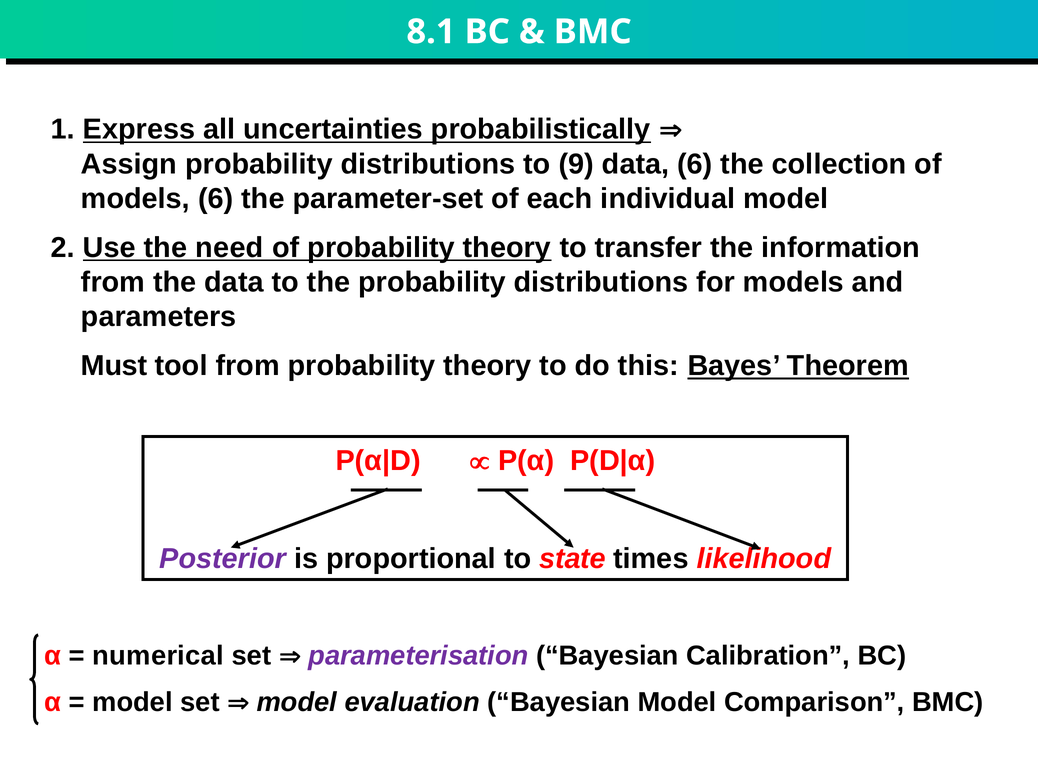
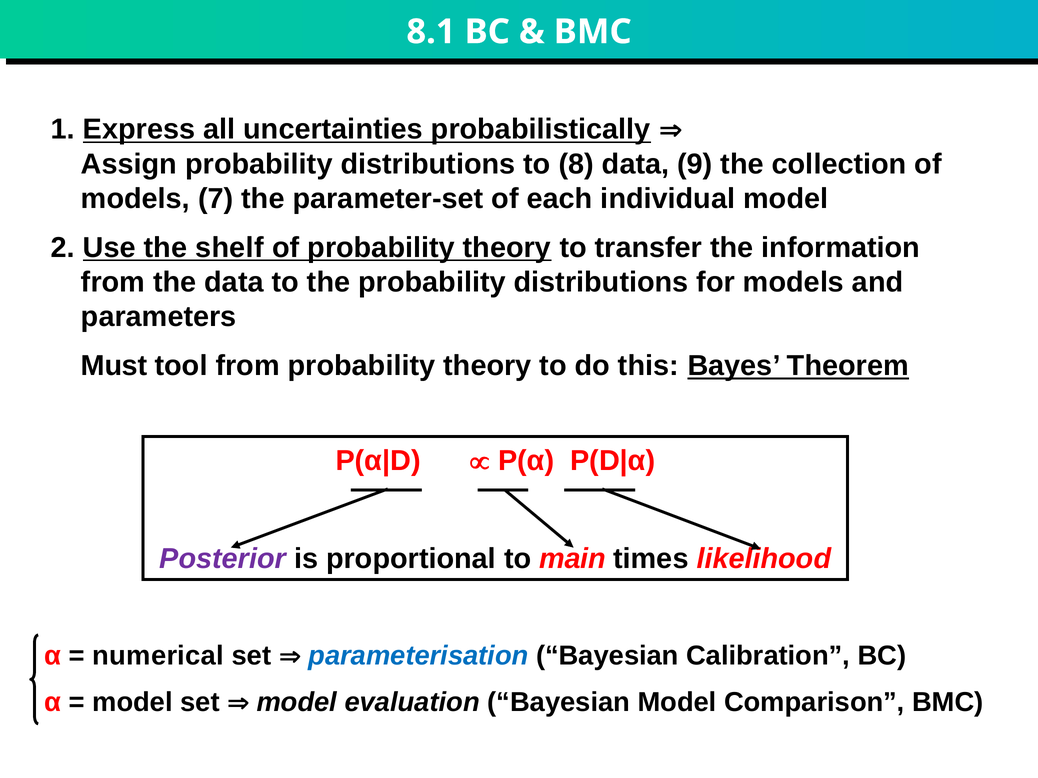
9: 9 -> 8 (576, 164)
data 6: 6 -> 9 (695, 164)
models 6: 6 -> 7 (216, 199)
need: need -> shelf (229, 248)
state: state -> main (573, 559)
parameterisation colour: purple -> blue (418, 656)
